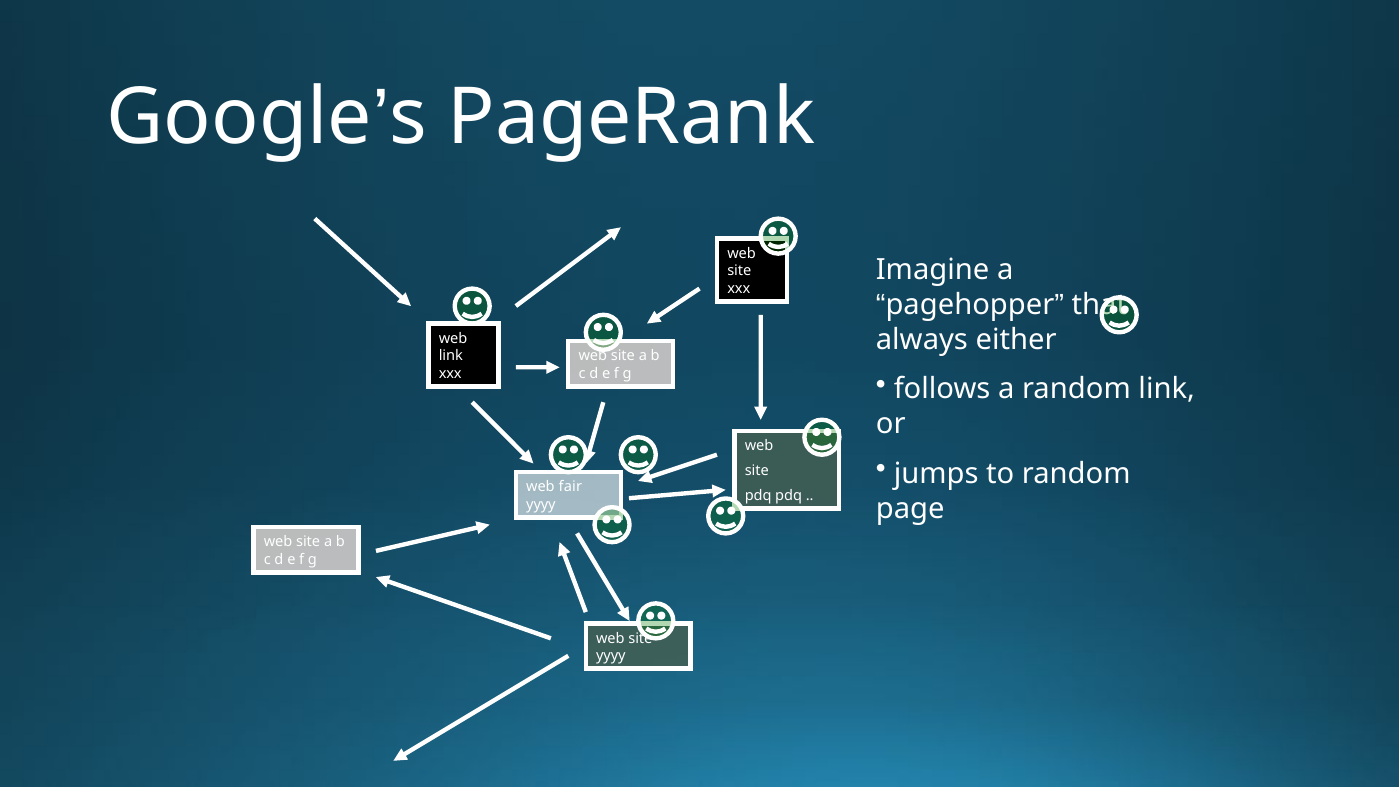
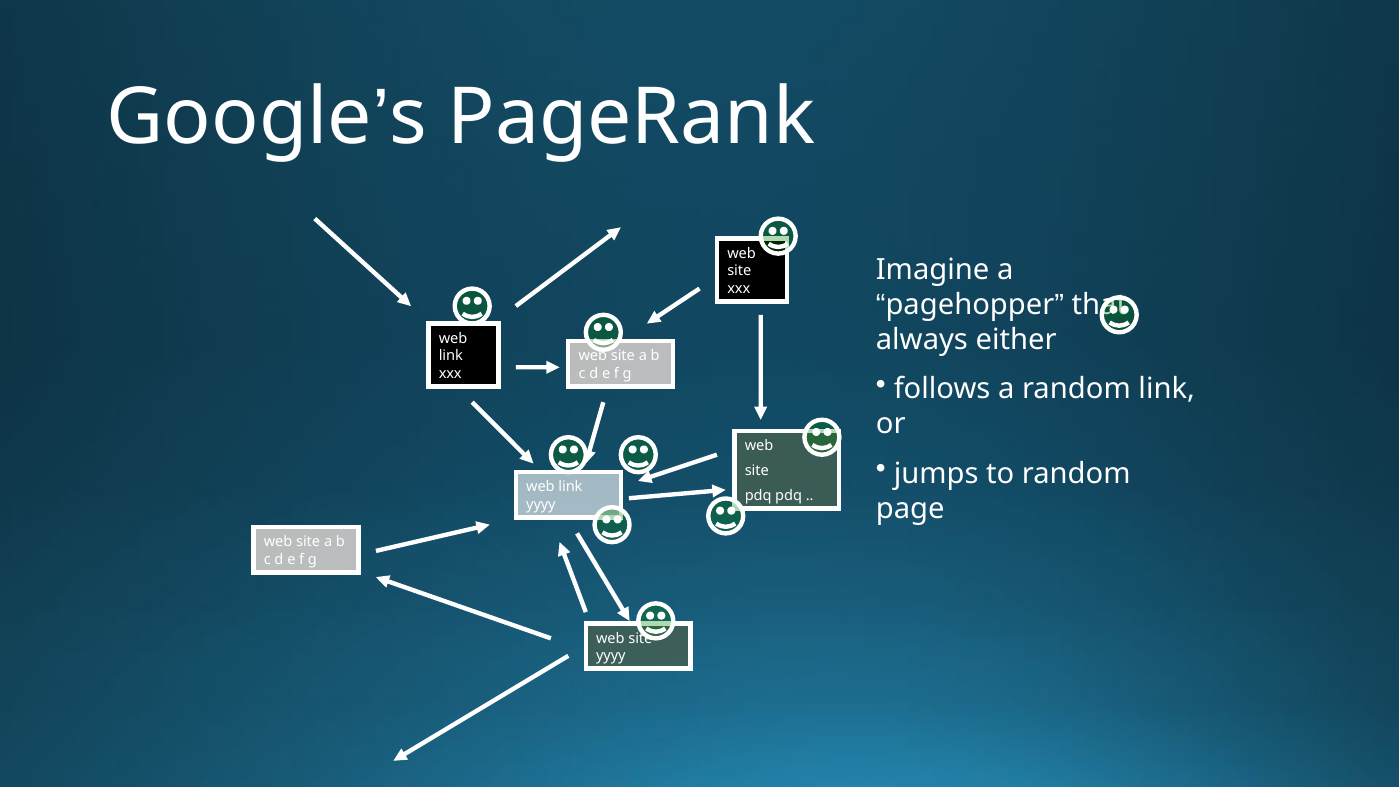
fair: fair -> link (570, 487)
